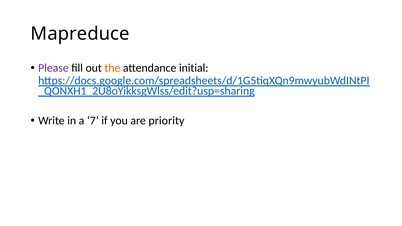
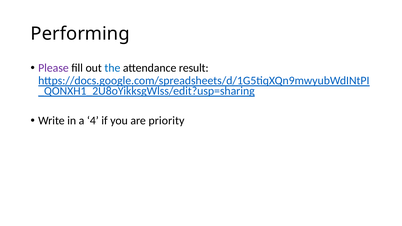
Mapreduce: Mapreduce -> Performing (80, 34)
the colour: orange -> blue (112, 68)
initial: initial -> result (194, 68)
7: 7 -> 4 (93, 121)
